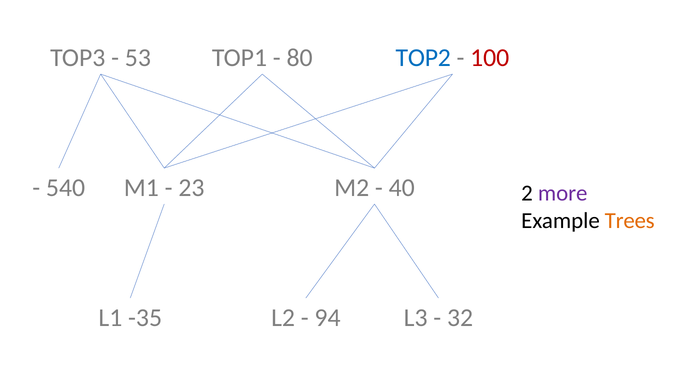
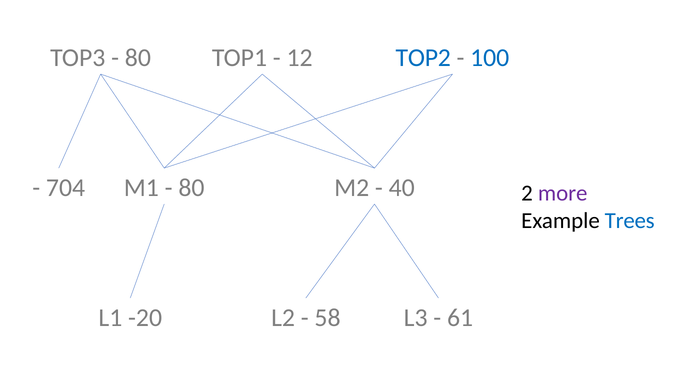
53: 53 -> 80 (138, 58)
80: 80 -> 12 (300, 58)
100 colour: red -> blue (490, 58)
540: 540 -> 704 (66, 188)
23: 23 -> 80 (191, 188)
Trees colour: orange -> blue (630, 221)
-35: -35 -> -20 (145, 318)
94: 94 -> 58 (328, 318)
32: 32 -> 61 (460, 318)
